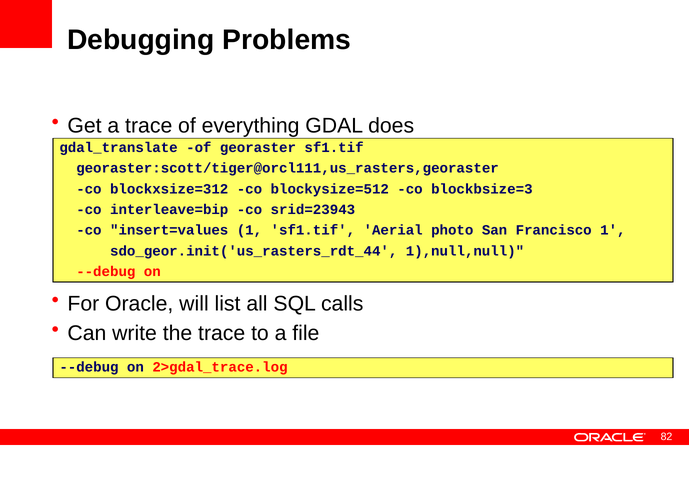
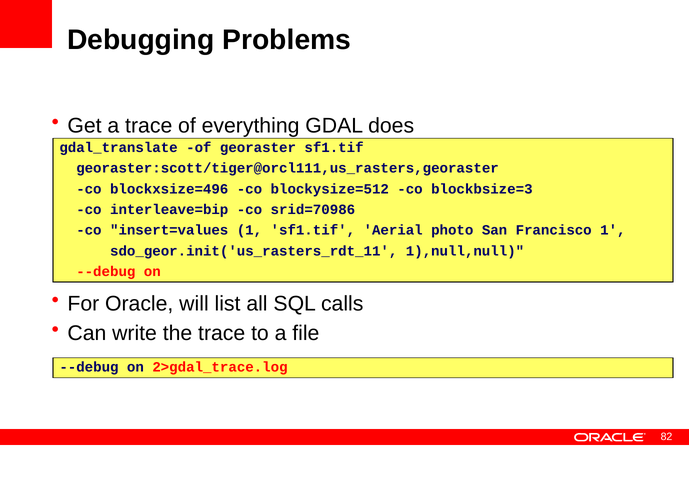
blockxsize=312: blockxsize=312 -> blockxsize=496 (169, 189)
srid=23943: srid=23943 -> srid=70986 (313, 210)
sdo_geor.init('us_rasters_rdt_44: sdo_geor.init('us_rasters_rdt_44 -> sdo_geor.init('us_rasters_rdt_11 (254, 251)
